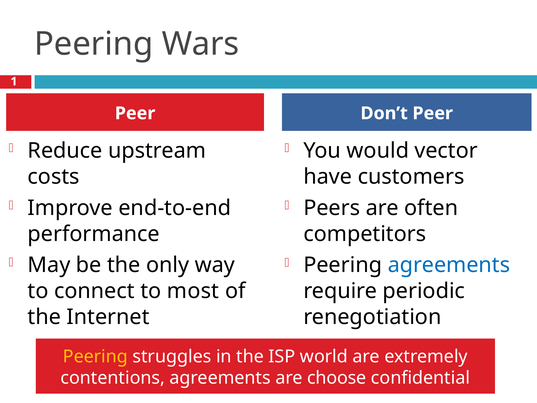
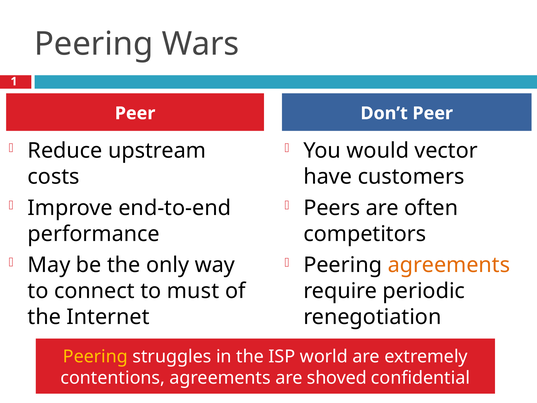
agreements colour: blue -> orange (449, 265)
most: most -> must (193, 291)
choose: choose -> shoved (337, 378)
